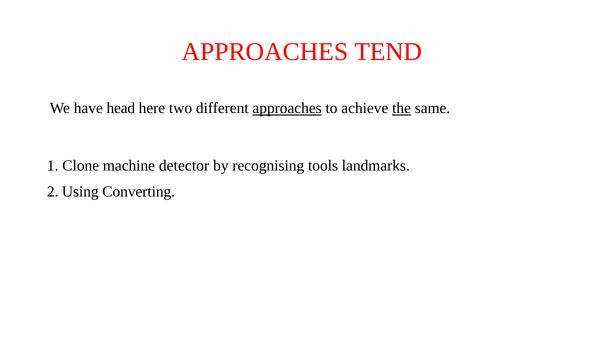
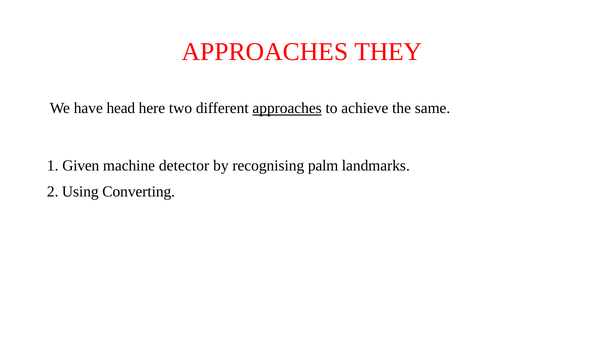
TEND: TEND -> THEY (388, 52)
the underline: present -> none (402, 109)
Clone: Clone -> Given (81, 166)
tools: tools -> palm (323, 166)
